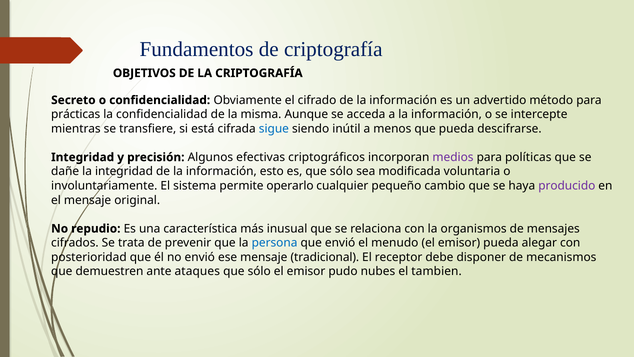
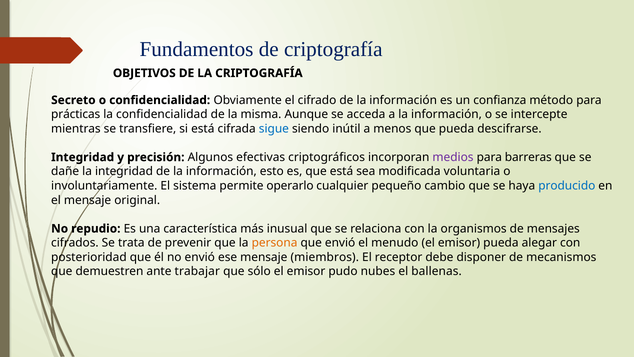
advertido: advertido -> confianza (500, 100)
políticas: políticas -> barreras (528, 157)
es que sólo: sólo -> está (342, 171)
producido colour: purple -> blue (567, 186)
persona colour: blue -> orange (275, 243)
tradicional: tradicional -> miembros (325, 257)
ataques: ataques -> trabajar (197, 271)
tambien: tambien -> ballenas (437, 271)
